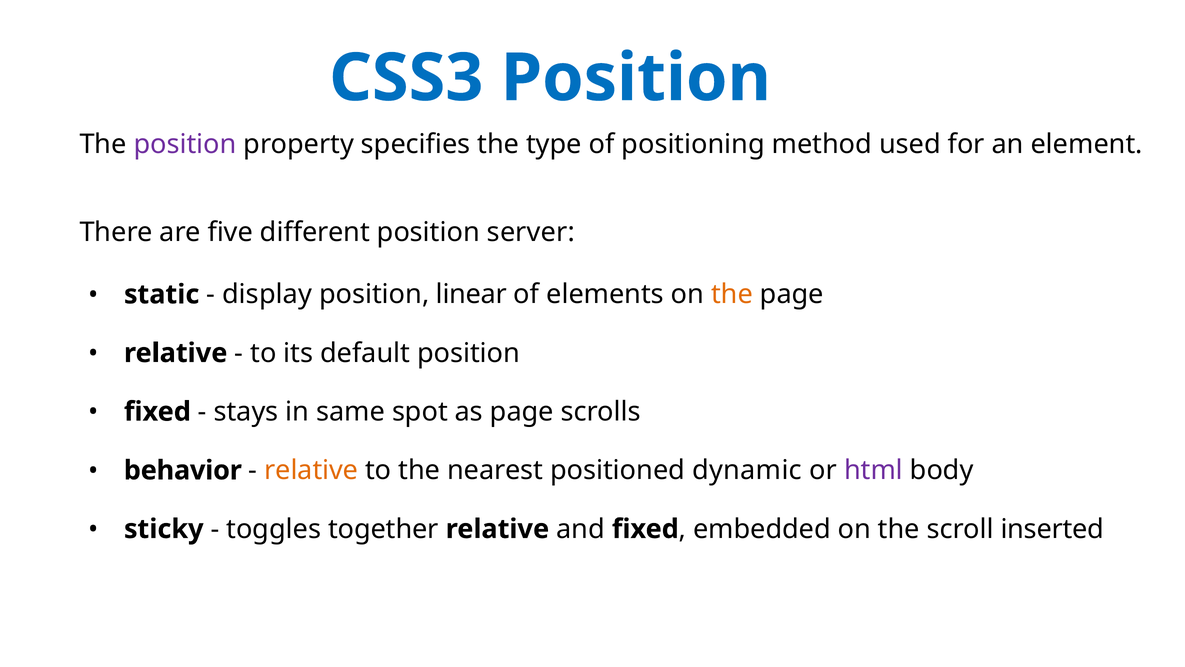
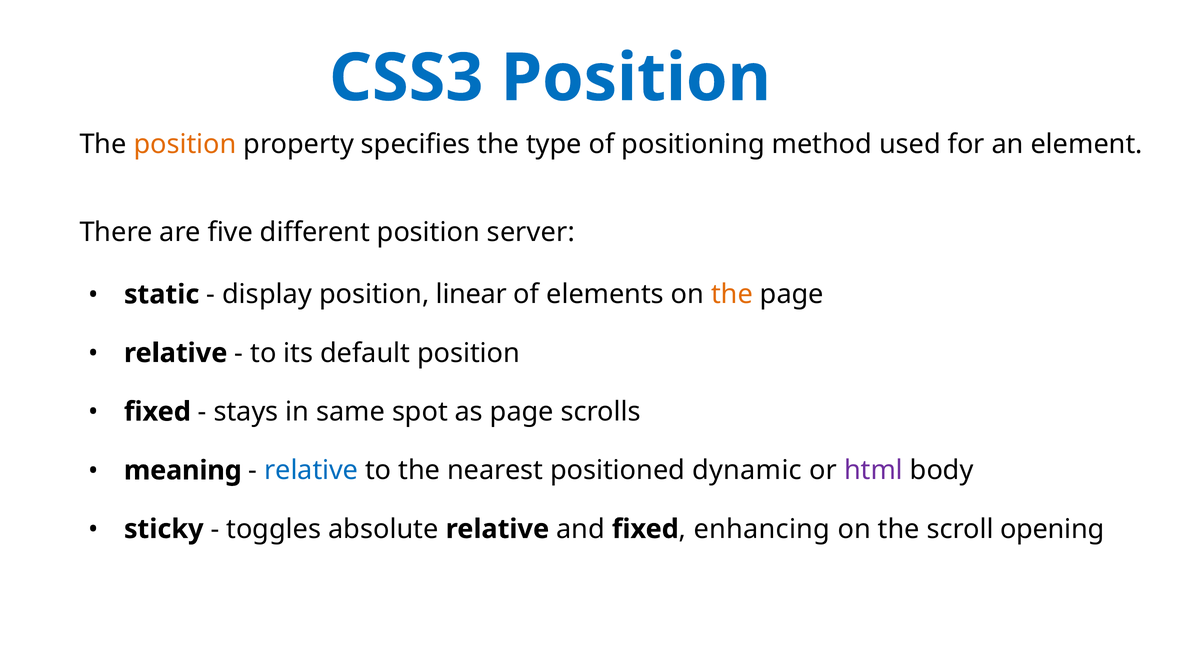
position colour: purple -> orange (185, 144)
behavior: behavior -> meaning (183, 470)
relative colour: orange -> blue (311, 470)
together: together -> absolute (383, 529)
embedded: embedded -> enhancing (762, 529)
inserted: inserted -> opening (1052, 529)
